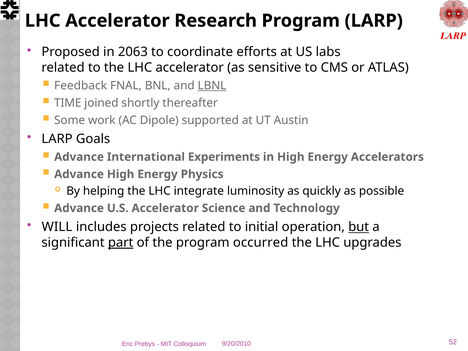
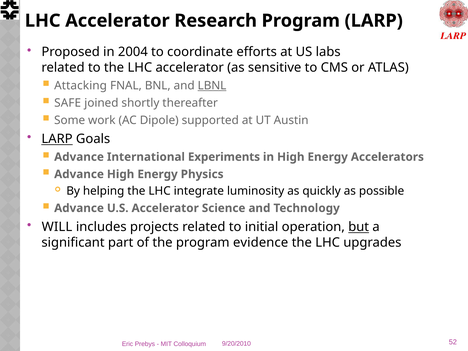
2063: 2063 -> 2004 (133, 52)
Feedback: Feedback -> Attacking (81, 86)
TIME: TIME -> SAFE (68, 103)
LARP underline: none -> present (57, 139)
part underline: present -> none (121, 243)
occurred: occurred -> evidence (261, 243)
